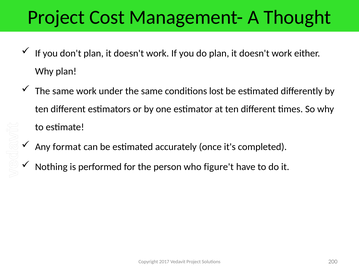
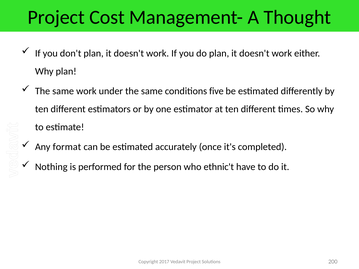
lost: lost -> five (216, 91)
figure't: figure't -> ethnic't (219, 167)
